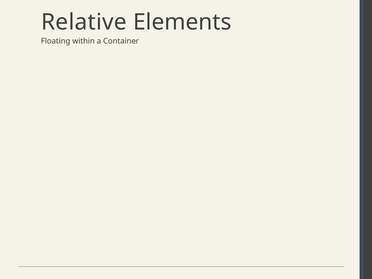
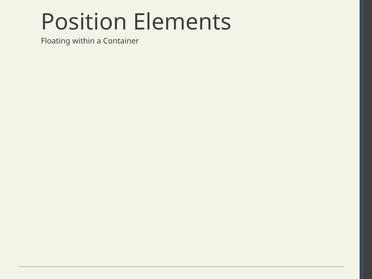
Relative: Relative -> Position (84, 22)
